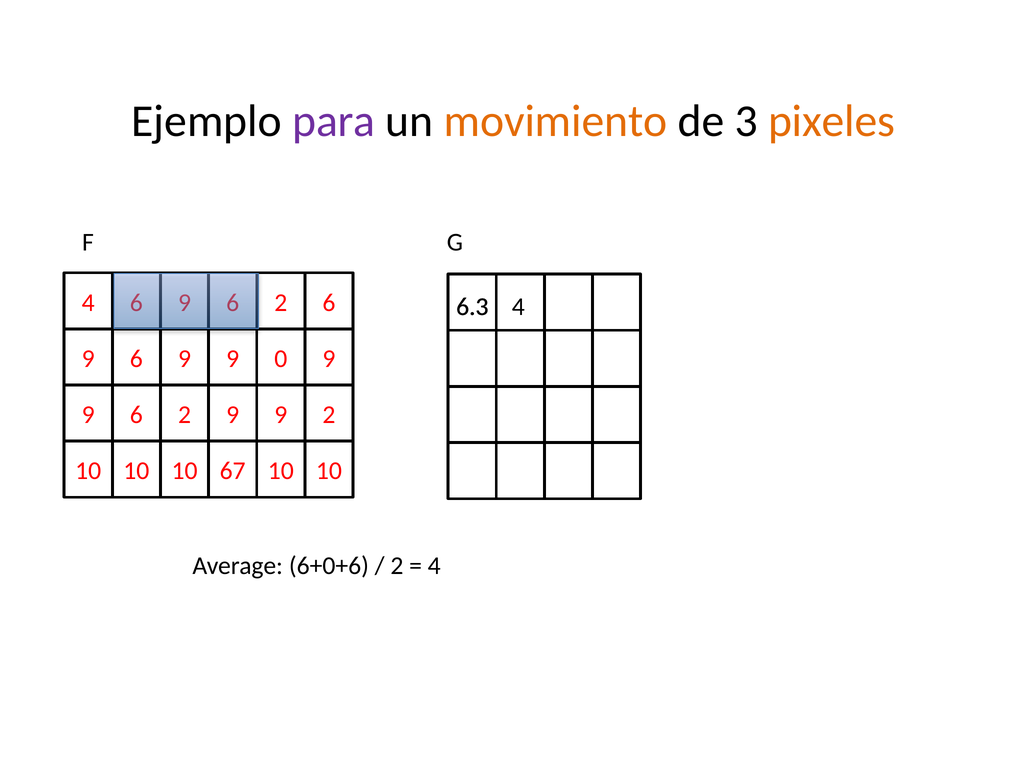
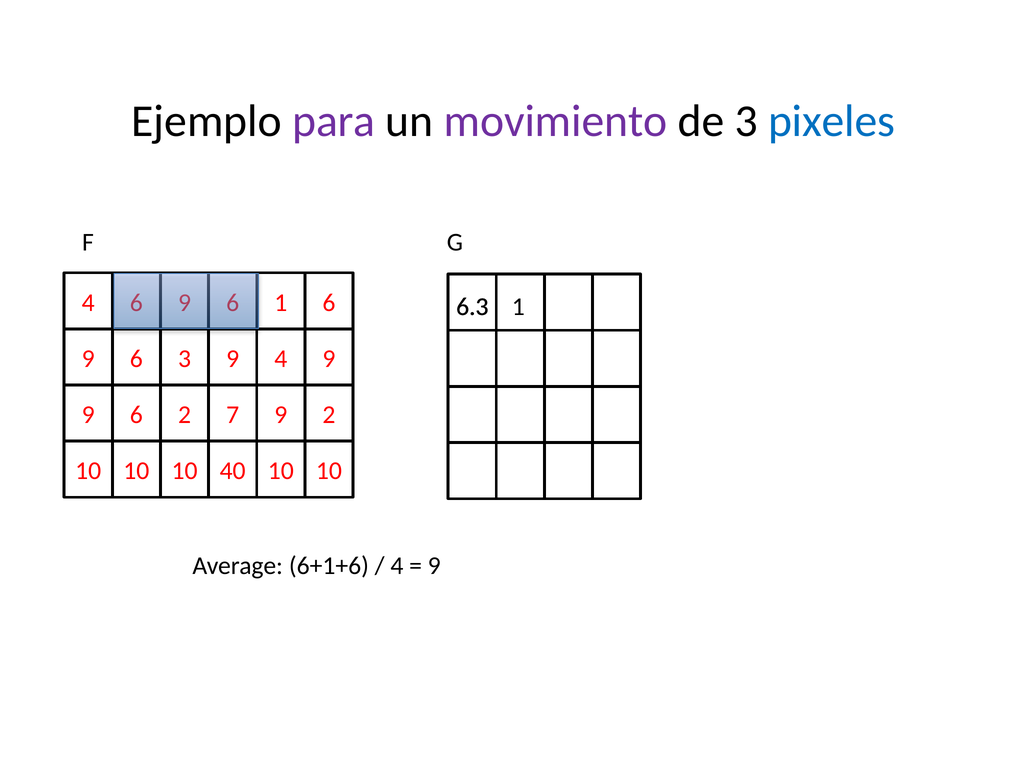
movimiento colour: orange -> purple (556, 121)
pixeles colour: orange -> blue (832, 121)
2: 2 -> 1 (281, 303)
4: 4 -> 1 (518, 307)
9: 9 -> 3 (185, 359)
9 0: 0 -> 4 (281, 359)
6 2 9: 9 -> 7 (233, 415)
67: 67 -> 40 (233, 471)
6+0+6: 6+0+6 -> 6+1+6 (329, 566)
2: 2 -> 4 (397, 566)
4: 4 -> 9 (434, 566)
